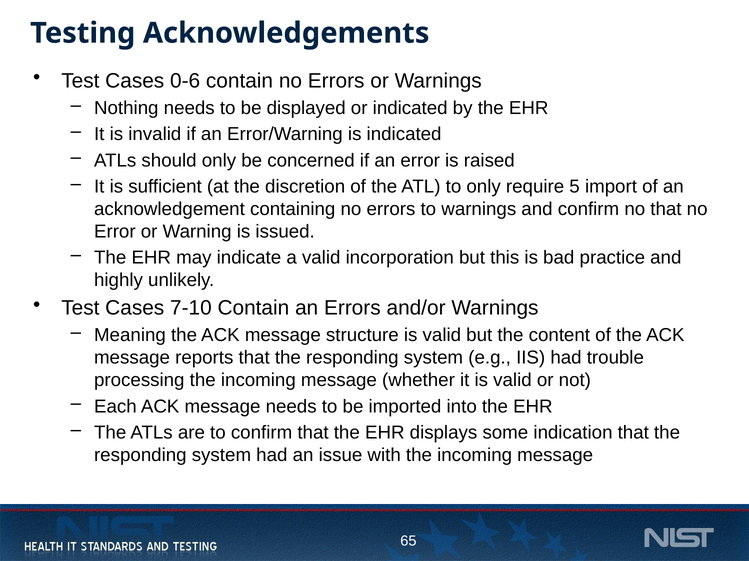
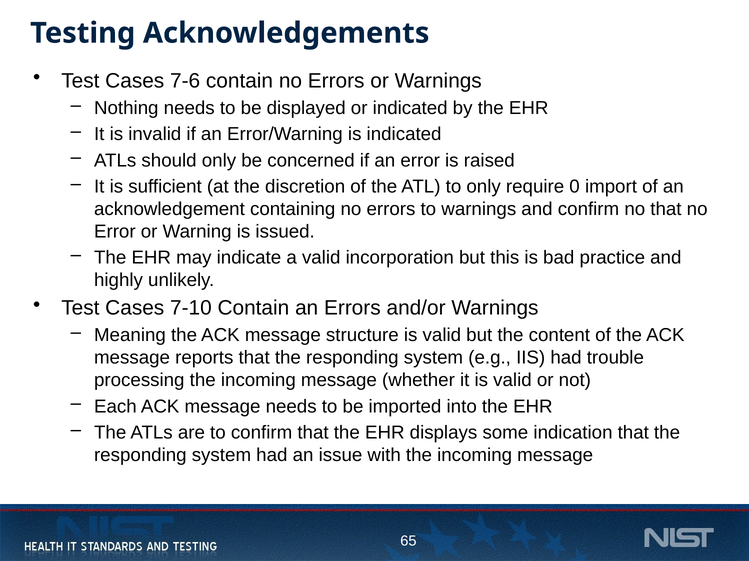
0-6: 0-6 -> 7-6 (185, 81)
5: 5 -> 0 (575, 187)
